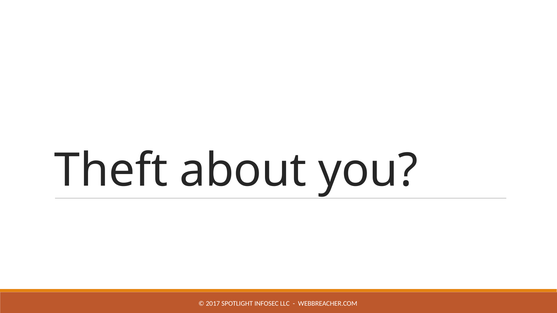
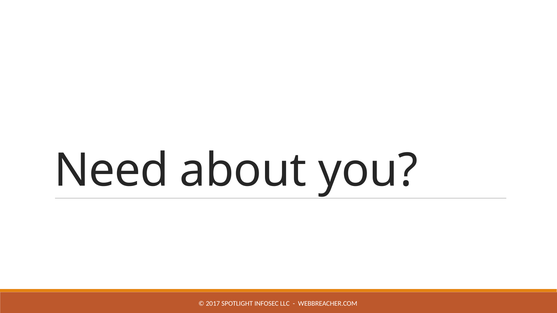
Theft: Theft -> Need (111, 171)
